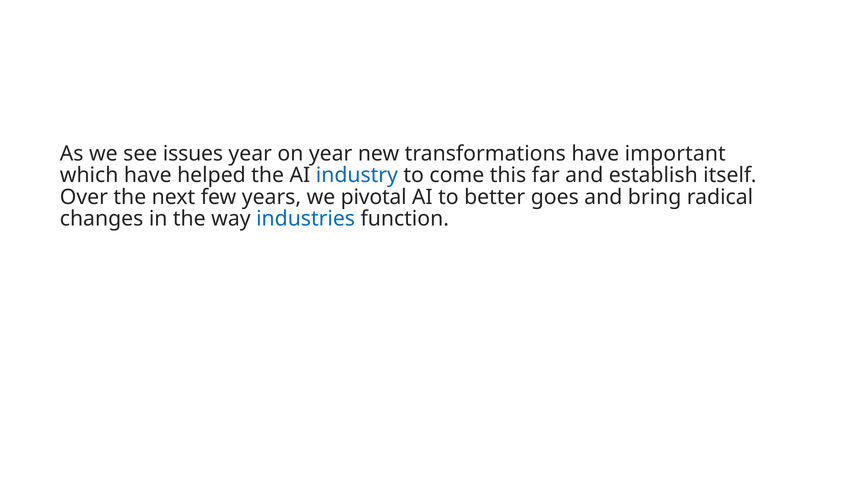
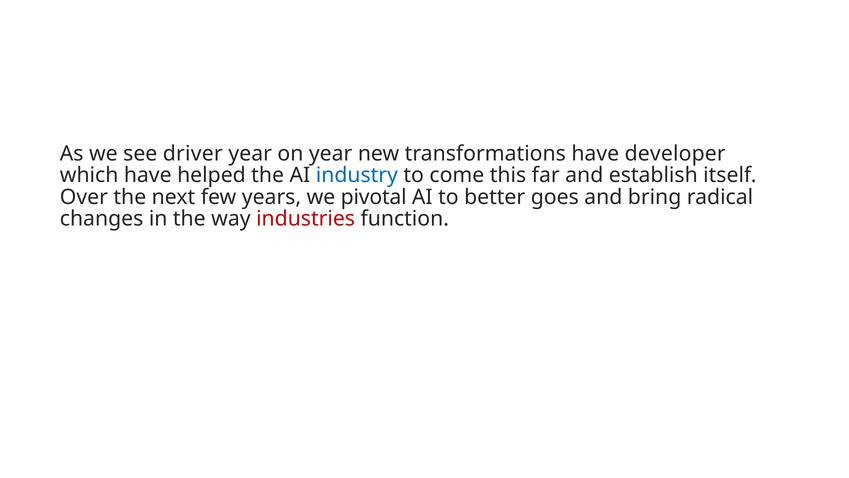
issues: issues -> driver (193, 154)
important: important -> developer (675, 154)
industries colour: blue -> red (306, 219)
